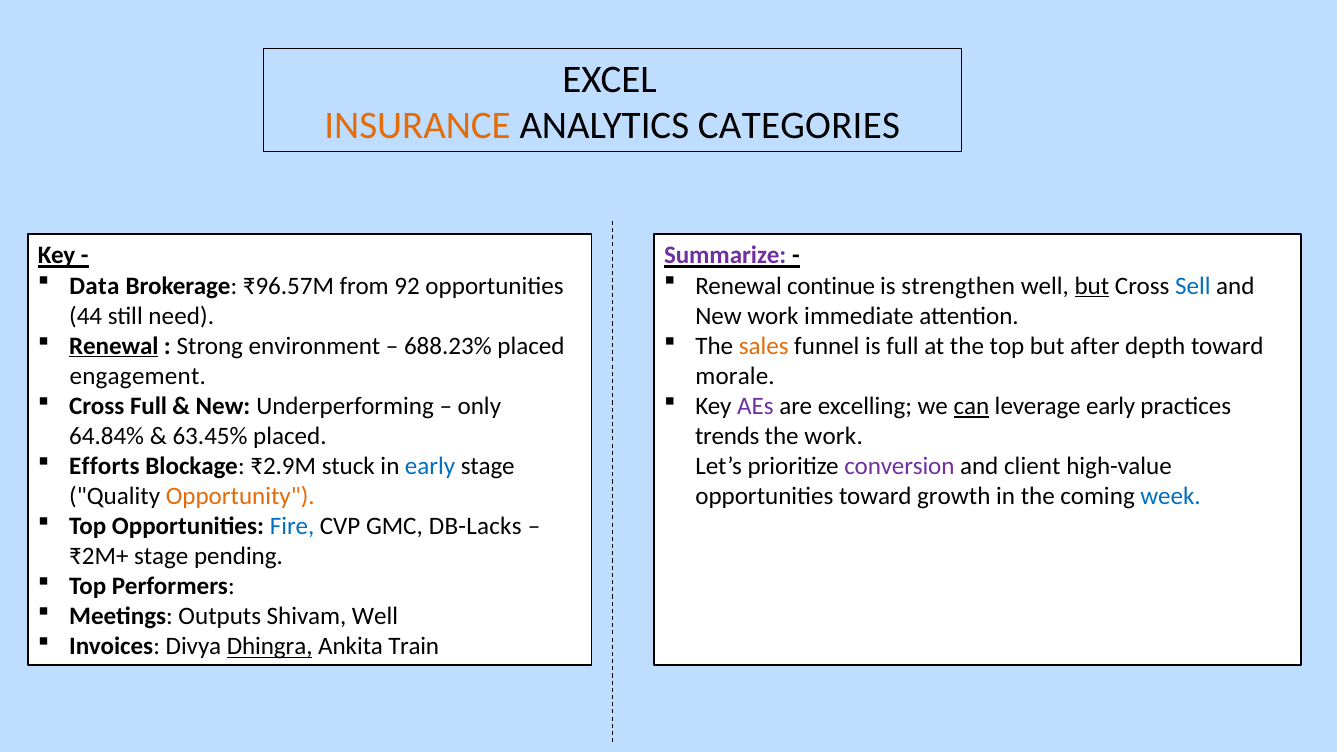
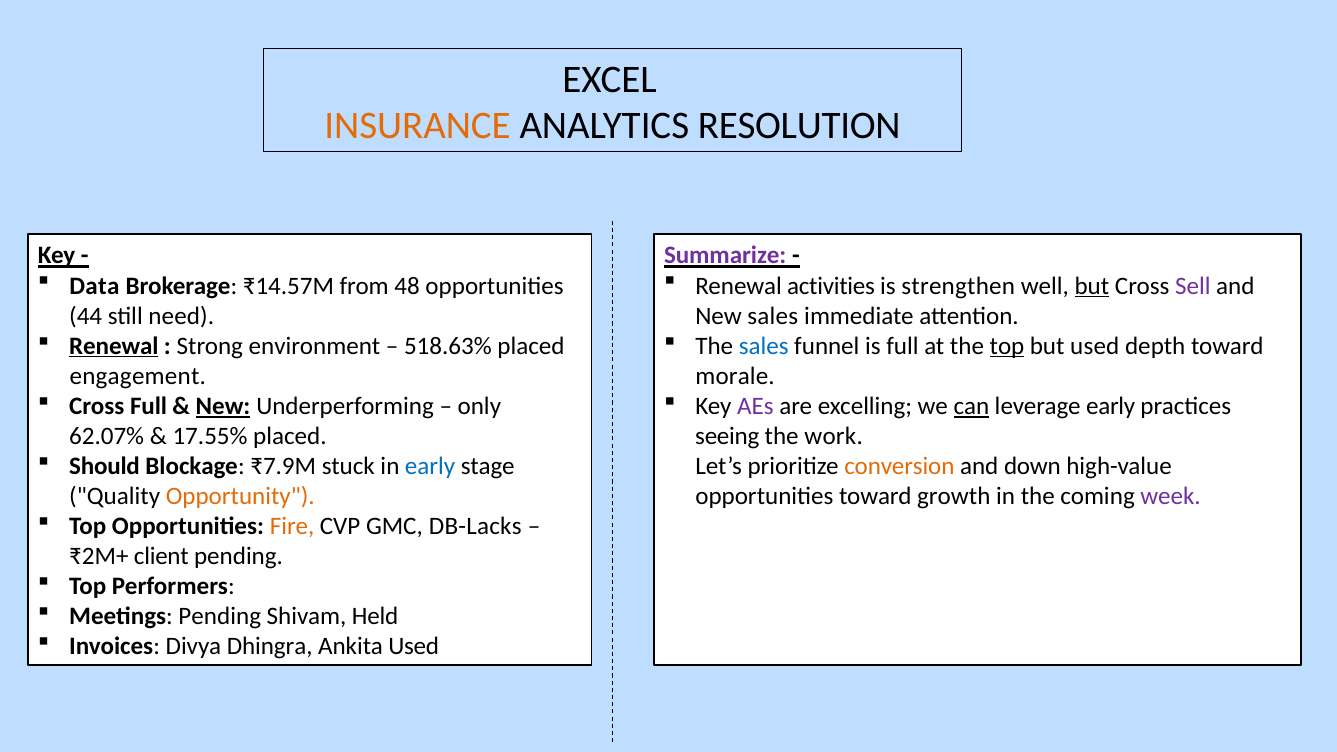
CATEGORIES: CATEGORIES -> RESOLUTION (799, 126)
₹96.57M: ₹96.57M -> ₹14.57M (288, 286)
92: 92 -> 48 (407, 286)
continue: continue -> activities (831, 286)
Sell colour: blue -> purple (1193, 286)
New work: work -> sales (773, 316)
688.23%: 688.23% -> 518.63% (448, 346)
sales colour: orange -> blue (764, 346)
top underline: none -> present (1007, 346)
but after: after -> used (1095, 346)
New underline: none -> present (223, 406)
64.84%: 64.84% -> 62.07% (107, 436)
63.45%: 63.45% -> 17.55% (210, 436)
trends: trends -> seeing (727, 436)
Efforts: Efforts -> Should (105, 466)
₹2.9M: ₹2.9M -> ₹7.9M (283, 466)
conversion colour: purple -> orange (899, 466)
client: client -> down (1032, 466)
week colour: blue -> purple (1171, 496)
Fire colour: blue -> orange (292, 526)
₹2M+ stage: stage -> client (161, 556)
Meetings Outputs: Outputs -> Pending (220, 617)
Shivam Well: Well -> Held (375, 617)
Dhingra underline: present -> none (270, 647)
Ankita Train: Train -> Used (414, 647)
